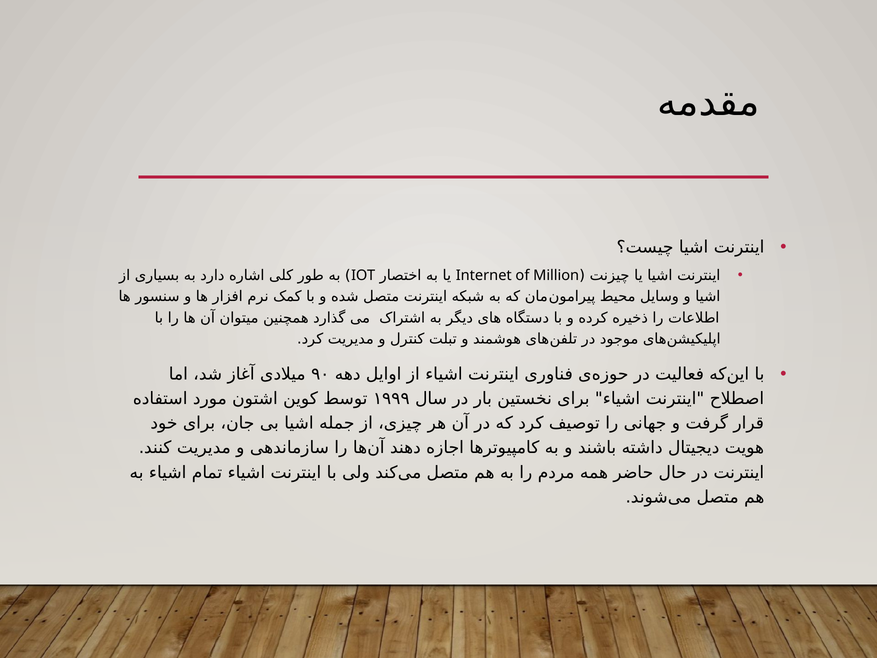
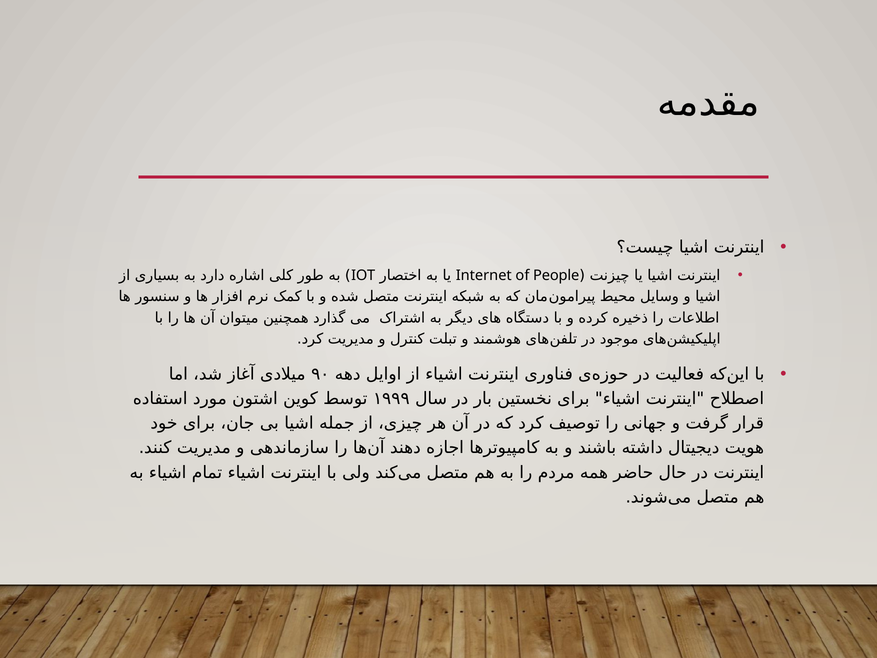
Million: Million -> People (556, 276)
